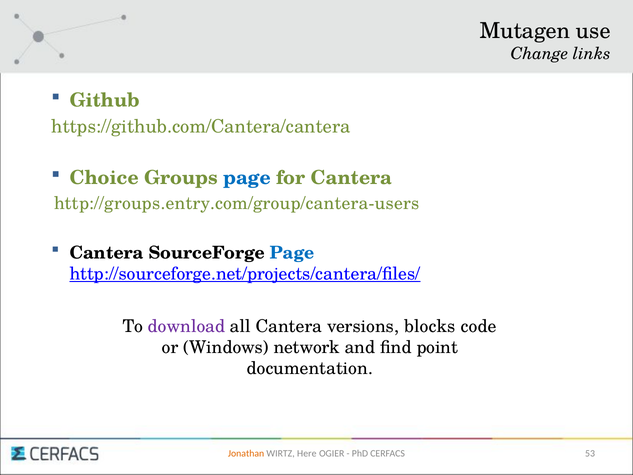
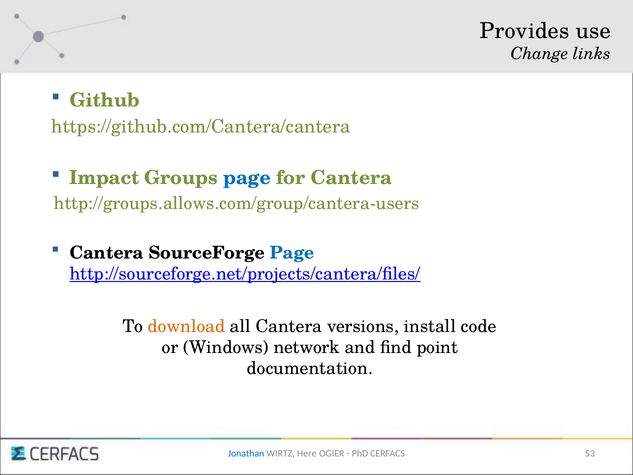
Mutagen: Mutagen -> Provides (525, 31)
Choice: Choice -> Impact (104, 178)
http://groups.entry.com/group/cantera-users: http://groups.entry.com/group/cantera-users -> http://groups.allows.com/group/cantera-users (237, 203)
download colour: purple -> orange (187, 326)
blocks: blocks -> install (430, 326)
Jonathan colour: orange -> blue (246, 453)
